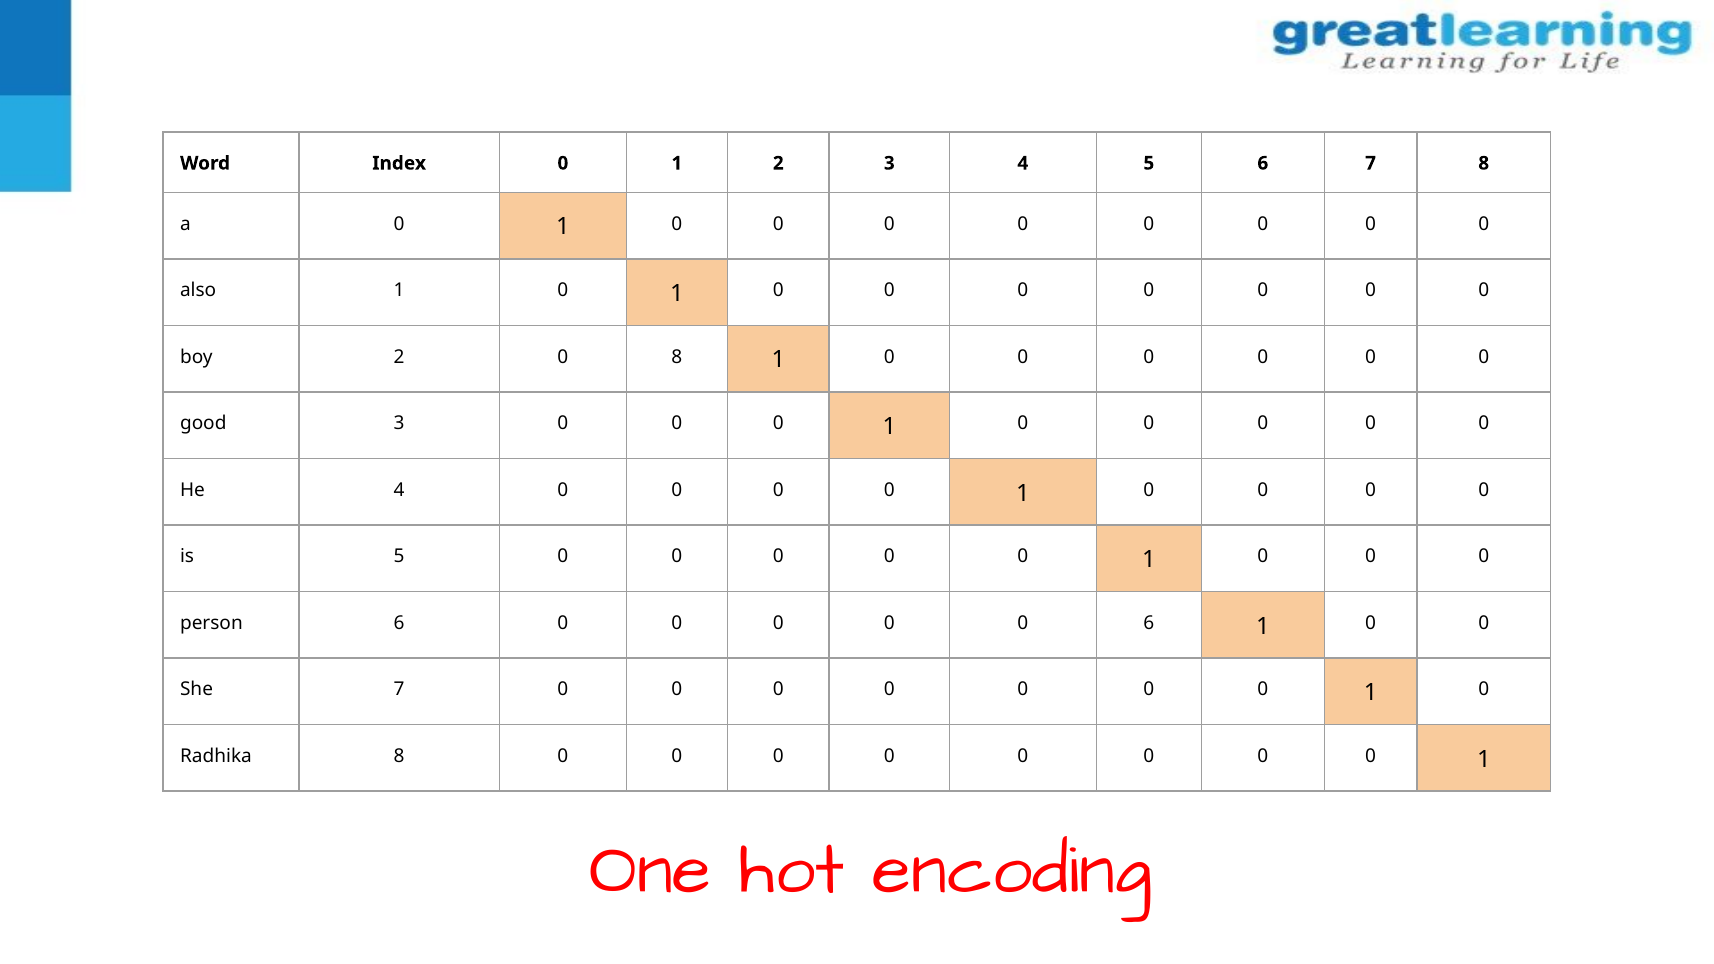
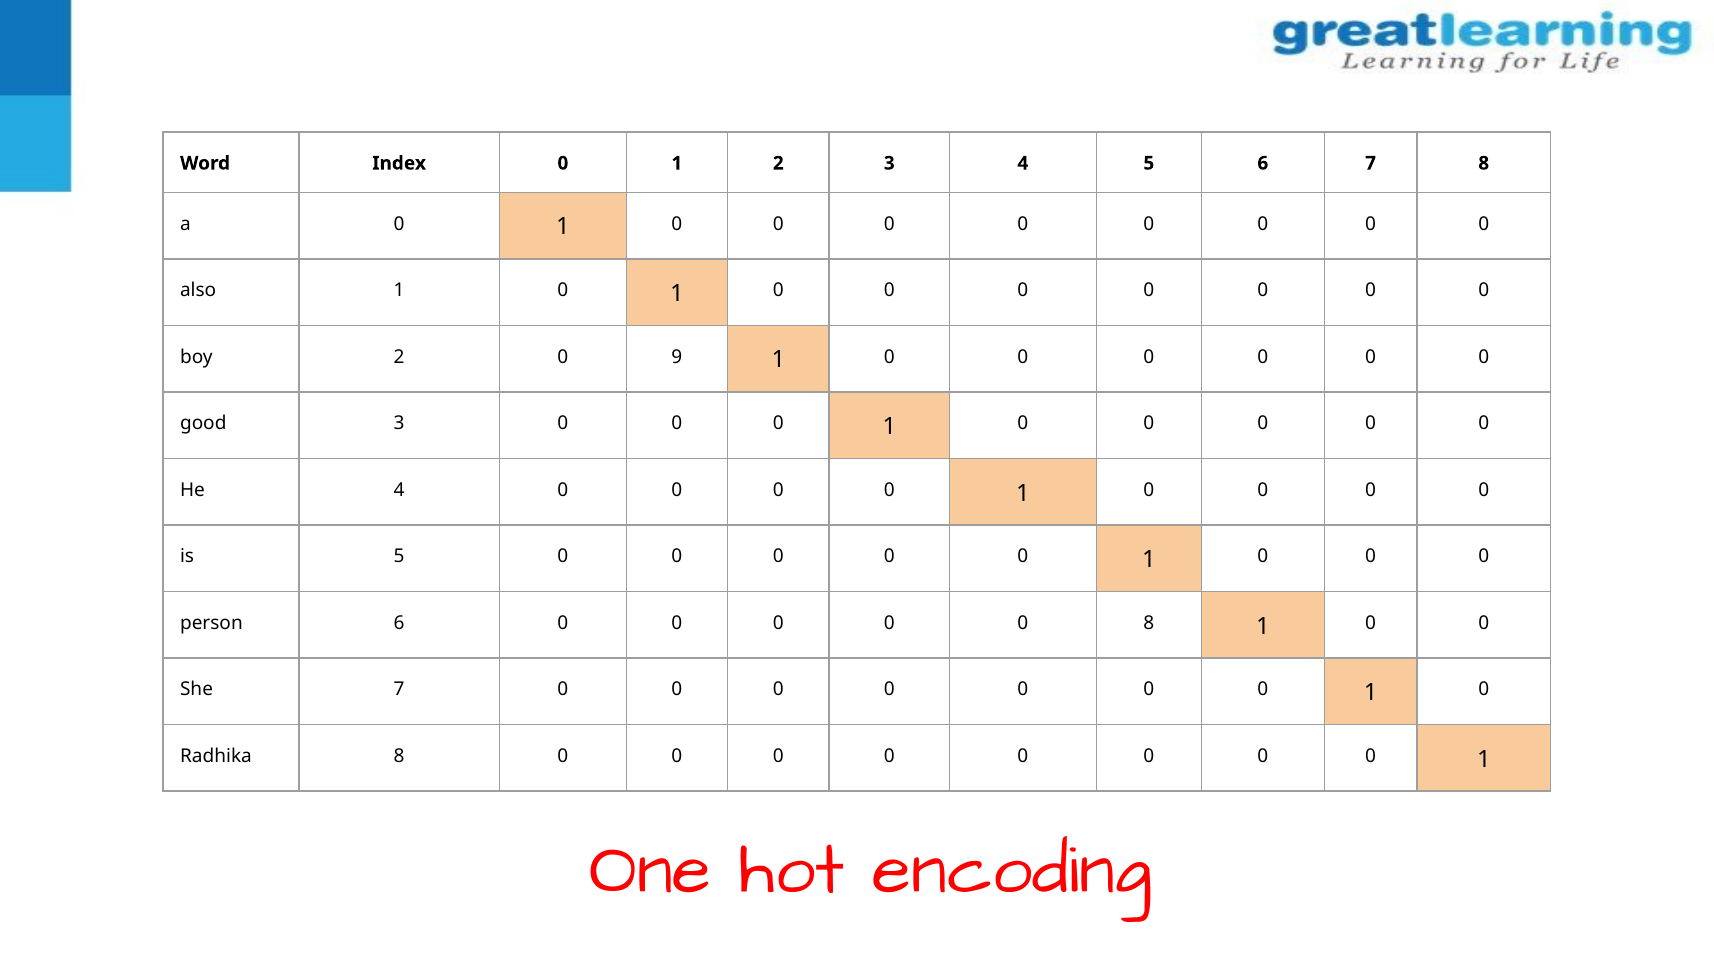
0 8: 8 -> 9 (677, 357)
0 6: 6 -> 8 (1149, 623)
